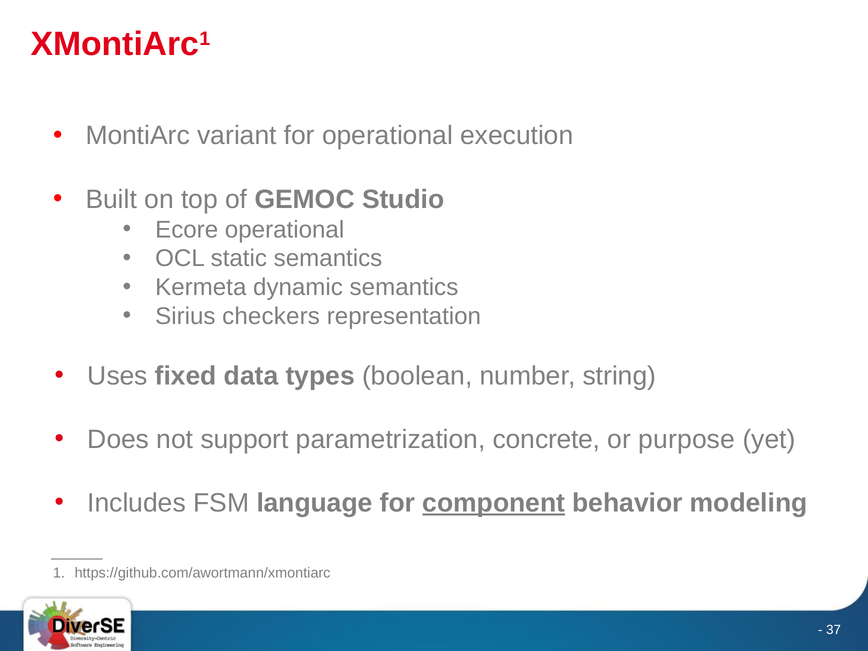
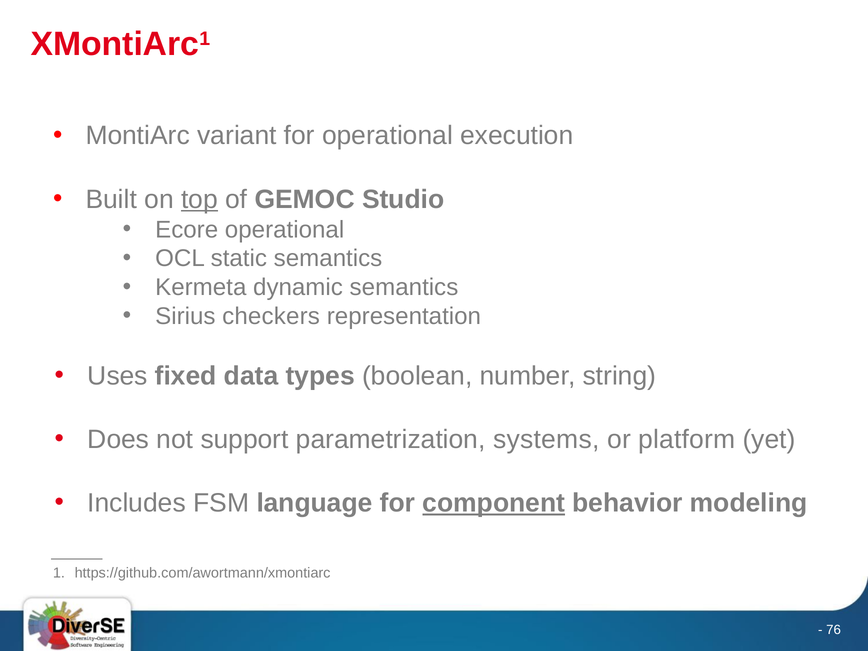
top underline: none -> present (199, 199)
concrete: concrete -> systems (546, 439)
purpose: purpose -> platform (687, 439)
37: 37 -> 76 (834, 630)
